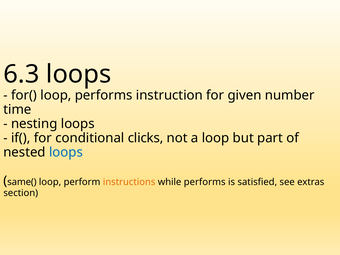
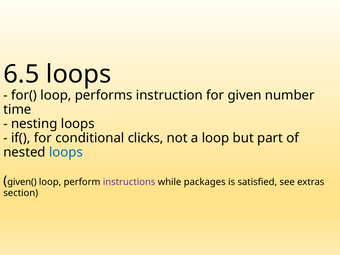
6.3: 6.3 -> 6.5 (21, 74)
same(: same( -> given( (22, 182)
instructions colour: orange -> purple (129, 182)
while performs: performs -> packages (205, 182)
